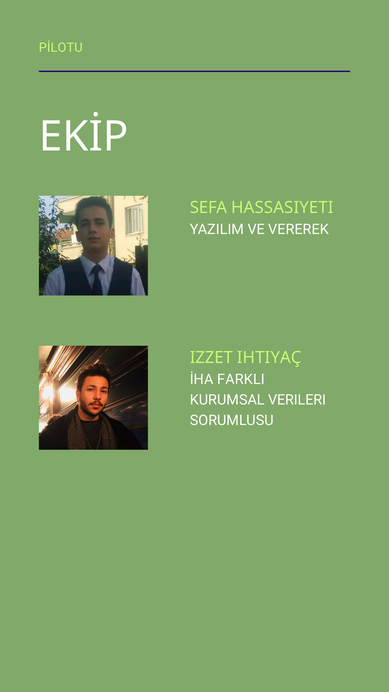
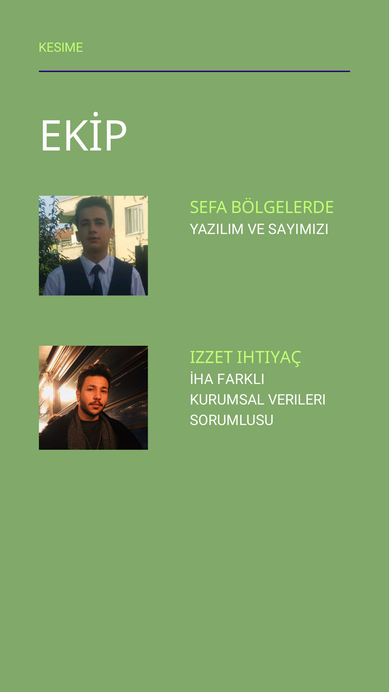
PİLOTU: PİLOTU -> KESIME (61, 48)
HASSASIYETI: HASSASIYETI -> BÖLGELERDE (283, 207)
VEREREK: VEREREK -> SAYIMIZI (298, 229)
